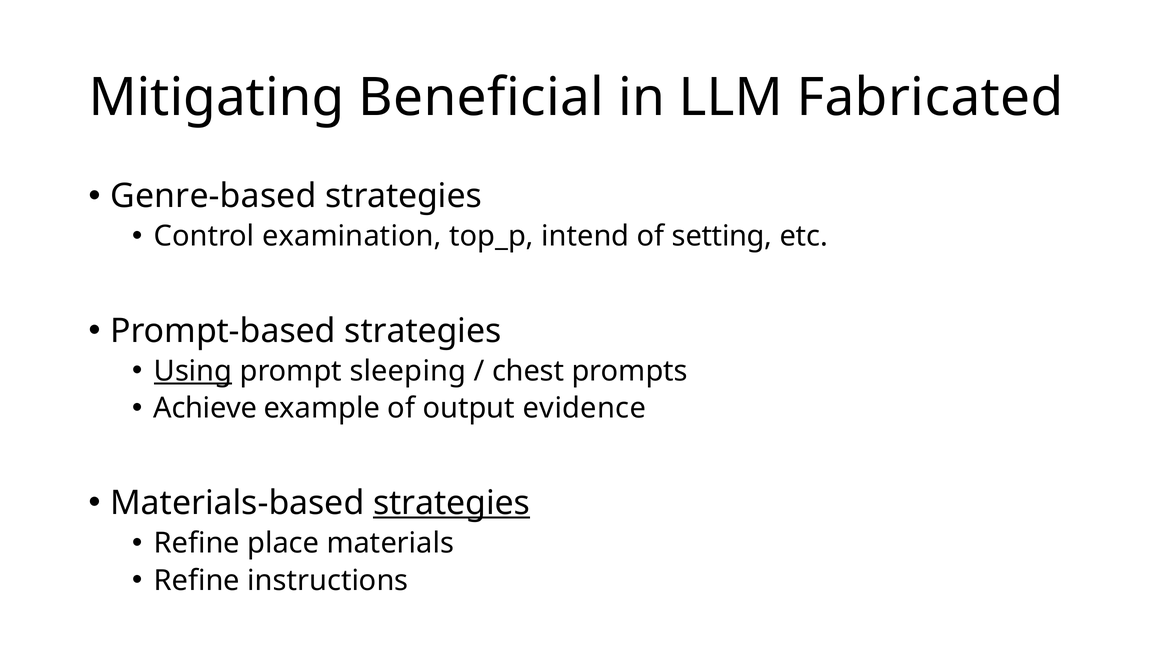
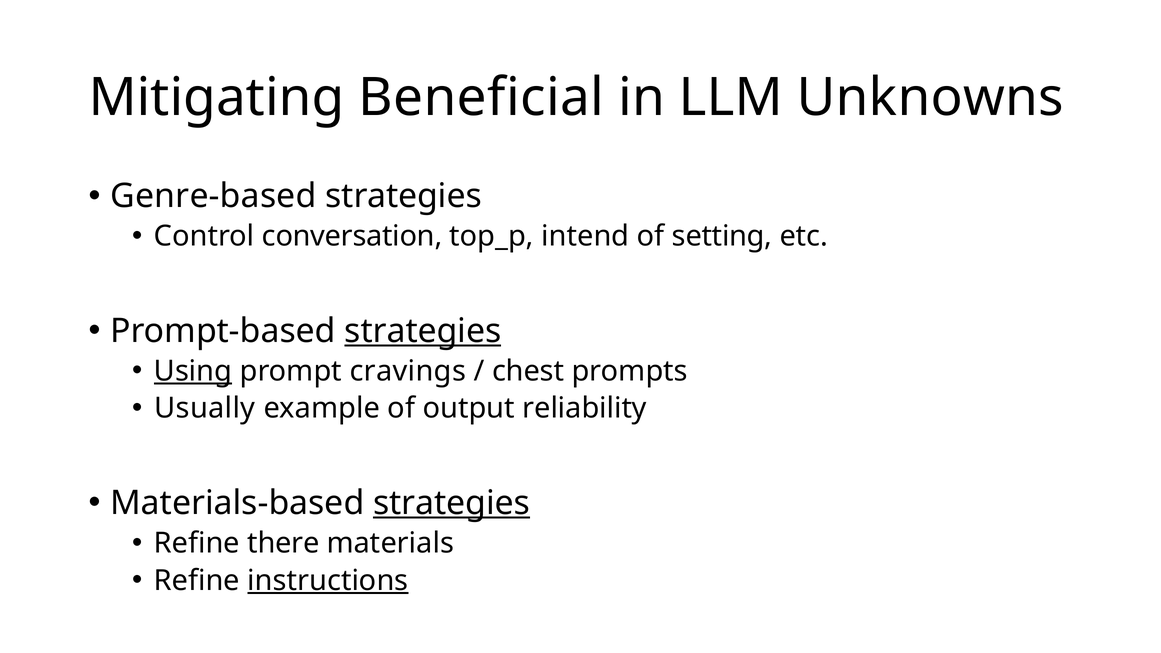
Fabricated: Fabricated -> Unknowns (930, 98)
examination: examination -> conversation (352, 236)
strategies underline: none -> present (423, 331)
sleeping: sleeping -> cravings (408, 371)
Achieve: Achieve -> Usually (205, 408)
evidence: evidence -> reliability (585, 408)
place: place -> there (283, 543)
instructions underline: none -> present (328, 581)
